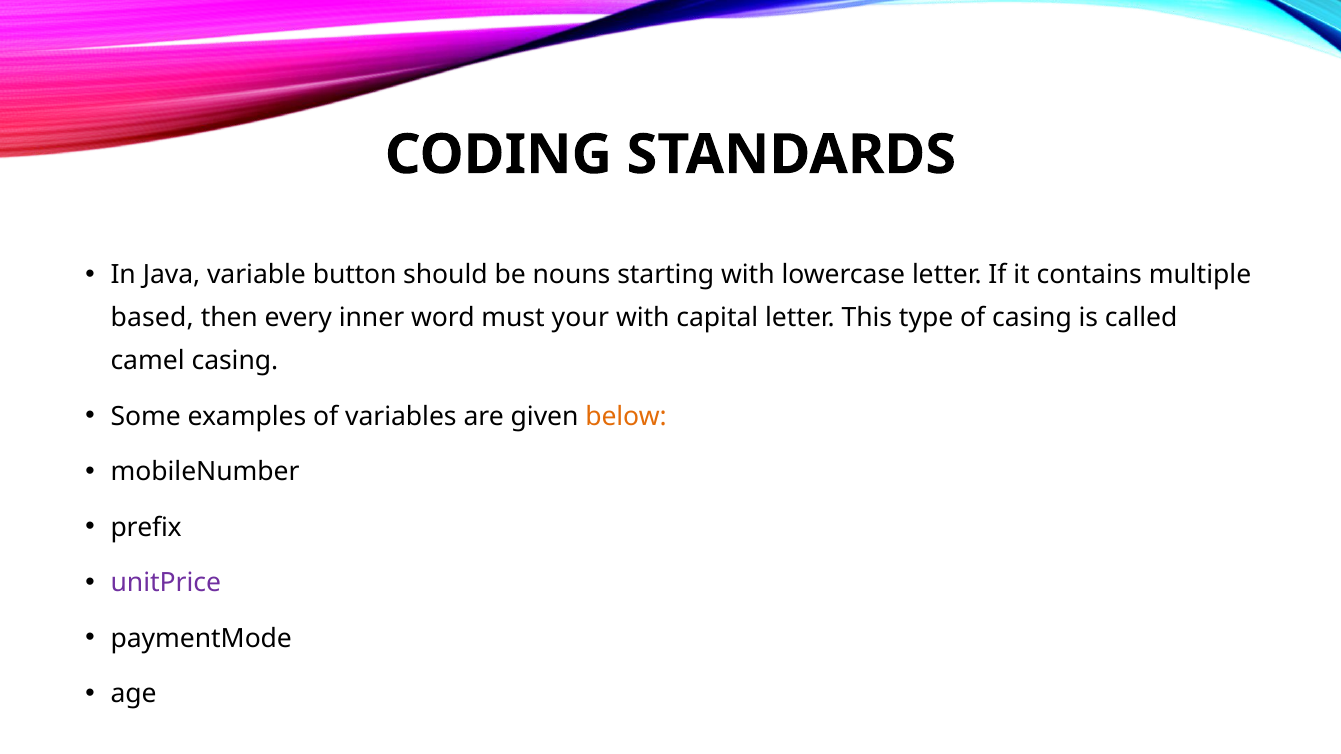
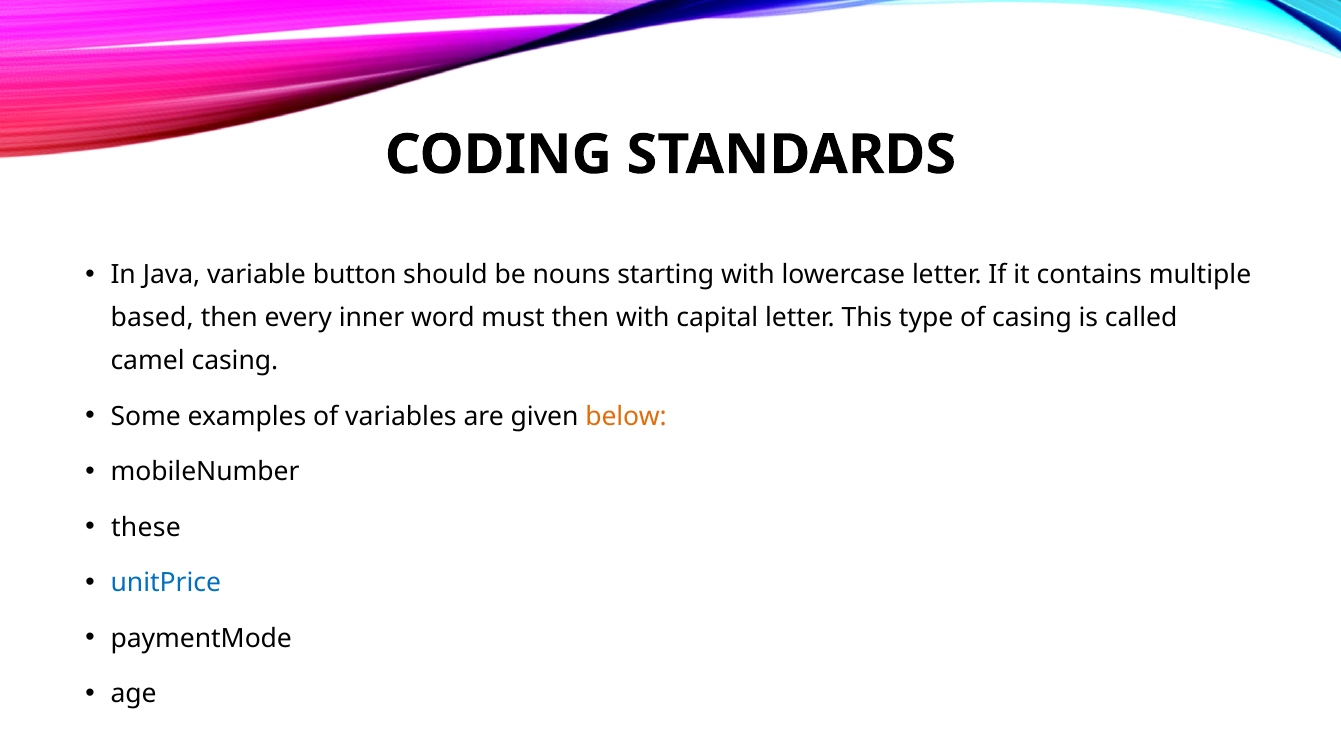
must your: your -> then (580, 318)
prefix: prefix -> these (146, 528)
unitPrice colour: purple -> blue (166, 583)
